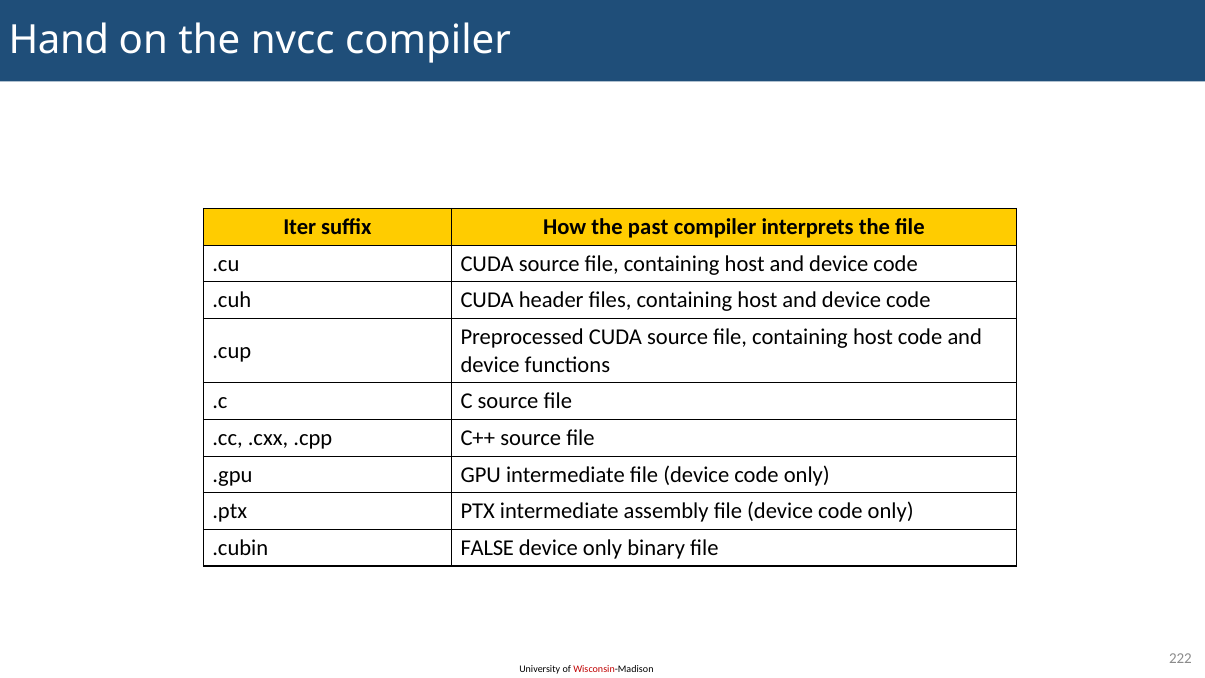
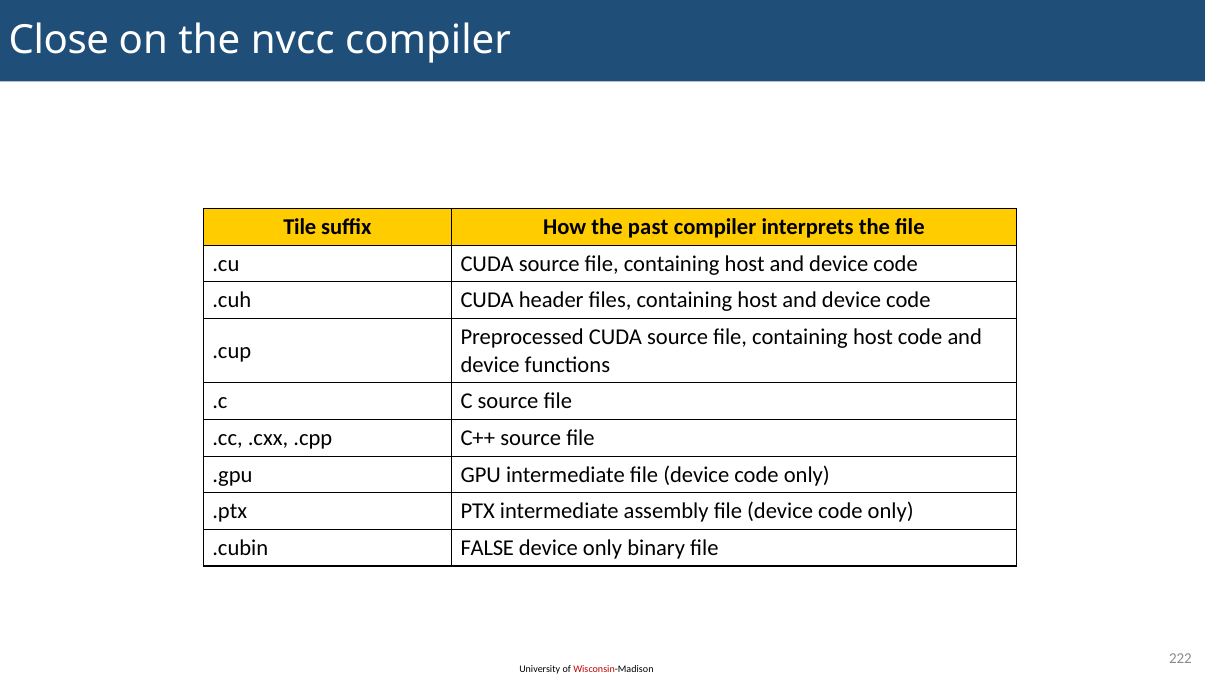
Hand: Hand -> Close (59, 40)
Iter: Iter -> Tile (300, 227)
